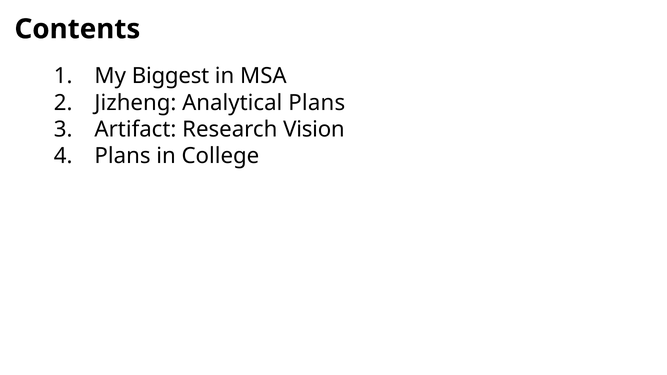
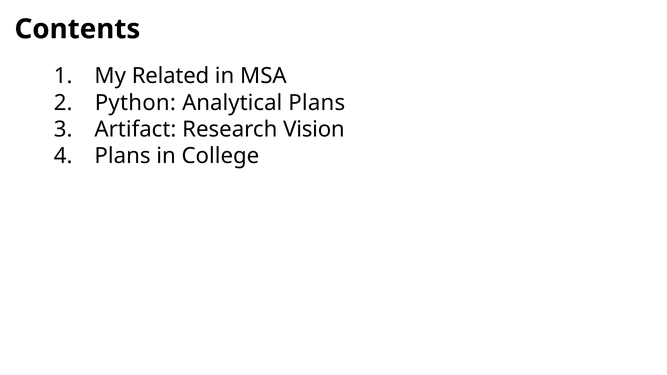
Biggest: Biggest -> Related (171, 76)
Jizheng: Jizheng -> Python (135, 103)
